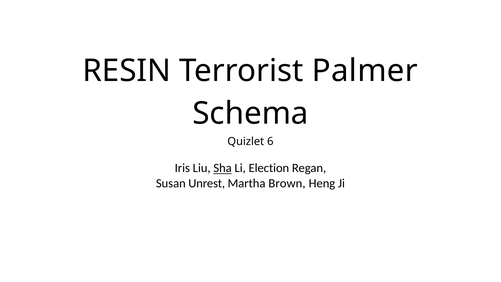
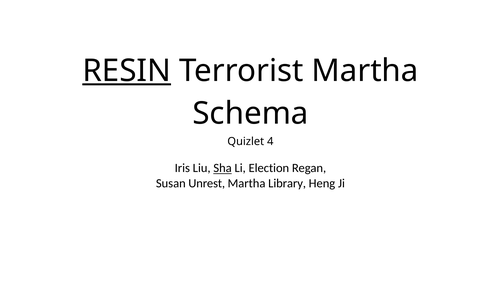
RESIN underline: none -> present (127, 71)
Terrorist Palmer: Palmer -> Martha (365, 71)
6: 6 -> 4 (270, 141)
Brown: Brown -> Library (287, 183)
